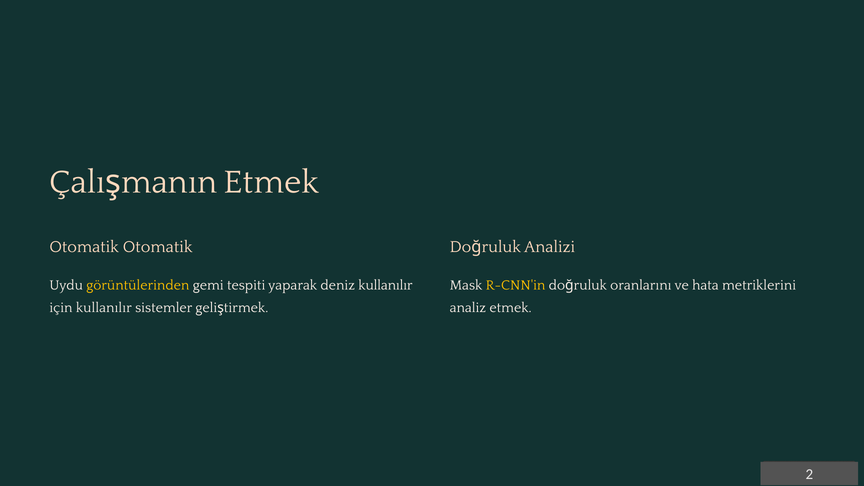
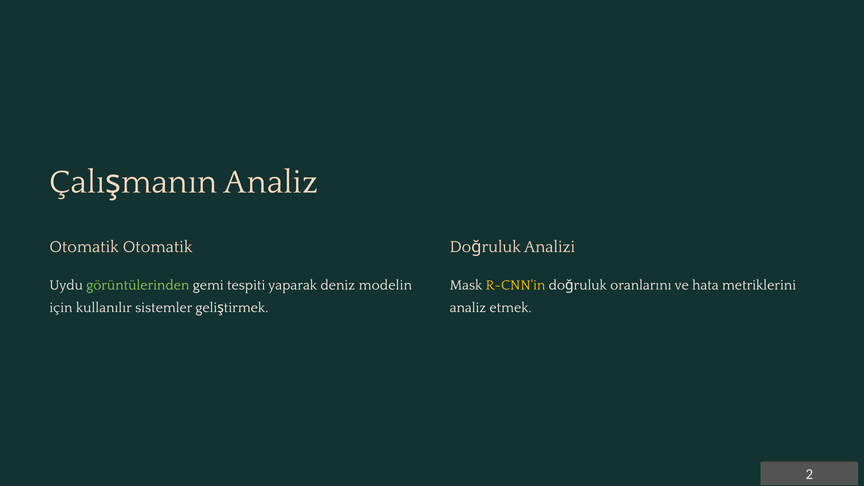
Etmek: Etmek -> Analiz (271, 182)
görüntülerinden colour: yellow -> light green (138, 285)
deniz kullanılır: kullanılır -> modelin (385, 285)
